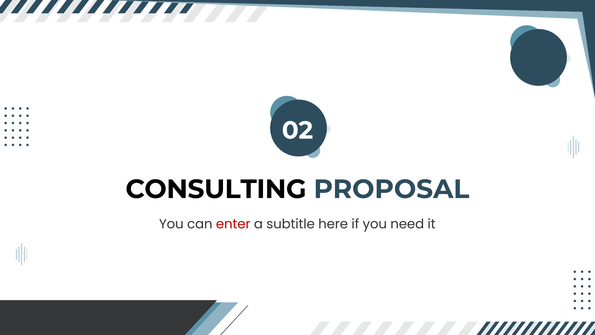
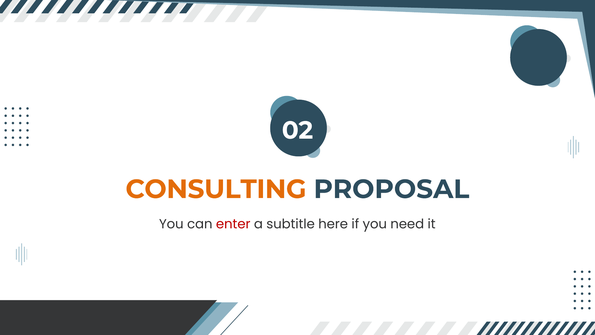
CONSULTING colour: black -> orange (216, 189)
